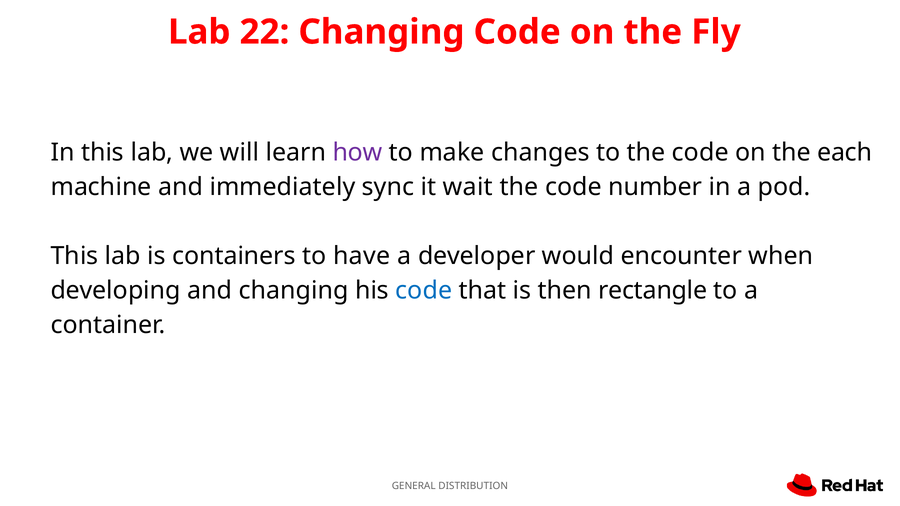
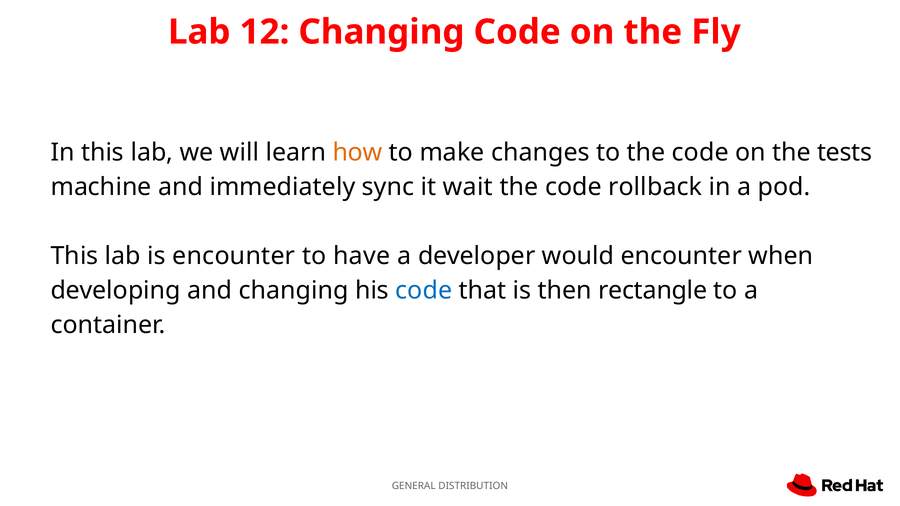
22: 22 -> 12 (264, 32)
how colour: purple -> orange (358, 152)
each: each -> tests (845, 152)
number: number -> rollback (655, 187)
is containers: containers -> encounter (234, 256)
